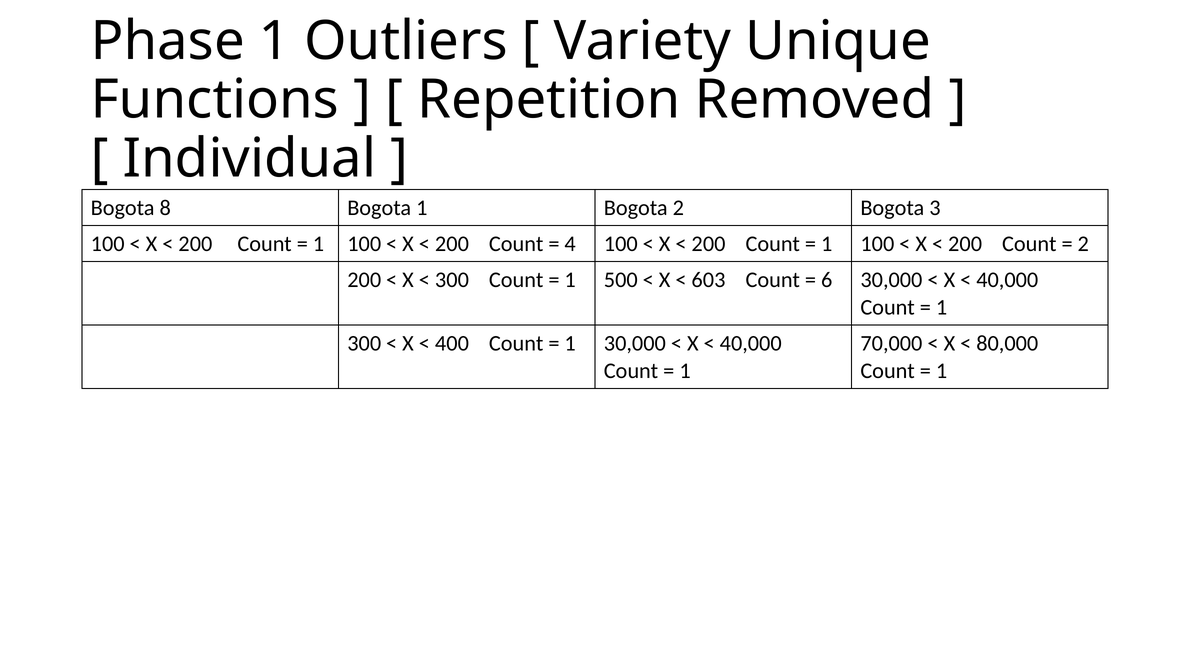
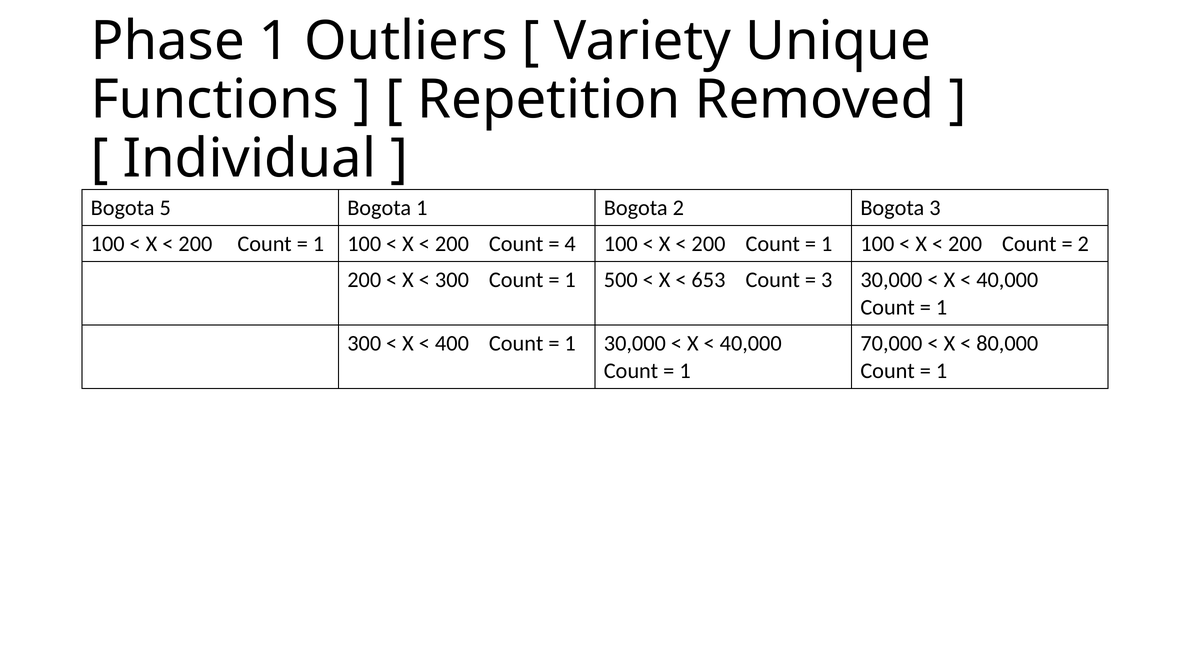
8: 8 -> 5 (165, 208)
603: 603 -> 653 (708, 280)
6: 6 -> 3 (827, 280)
